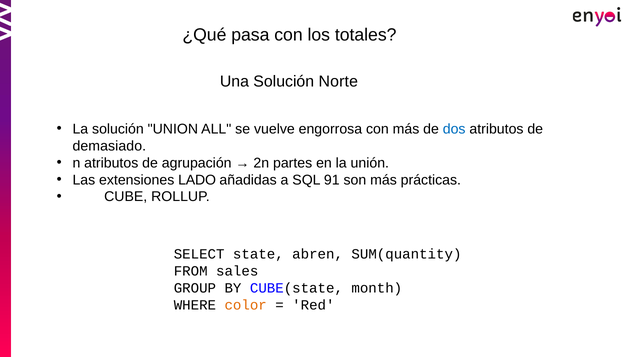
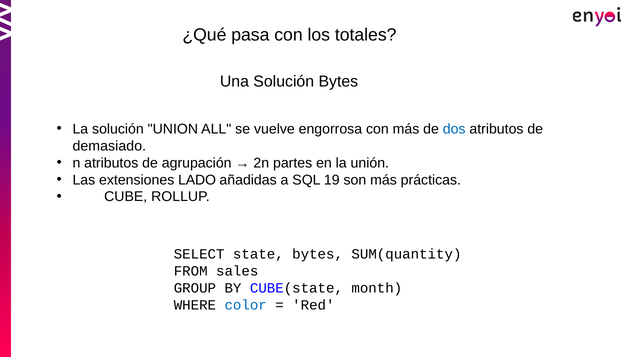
Solución Norte: Norte -> Bytes (338, 81)
91: 91 -> 19 (332, 180)
state abren: abren -> bytes (318, 254)
color colour: orange -> blue (246, 305)
